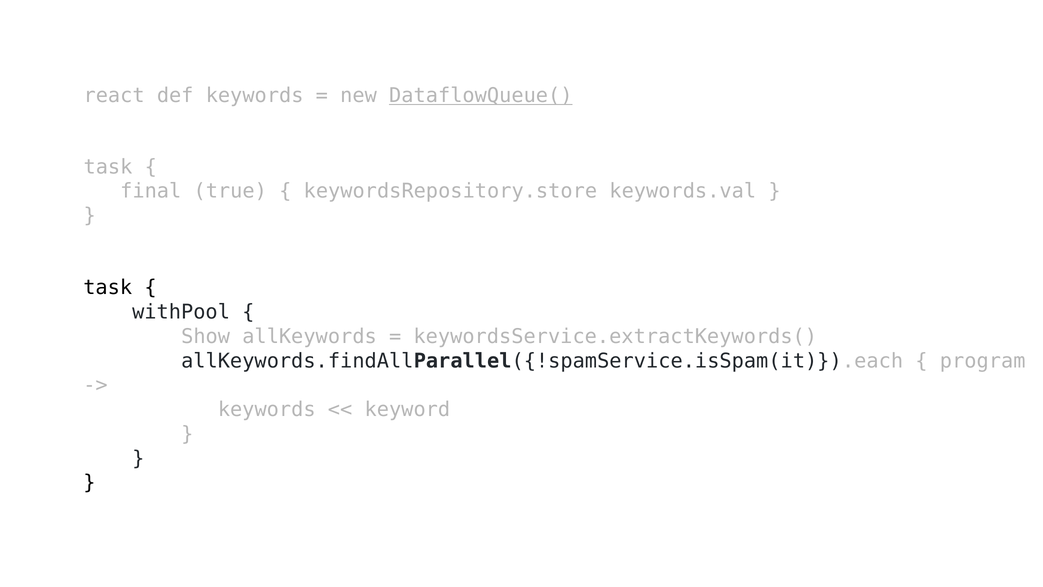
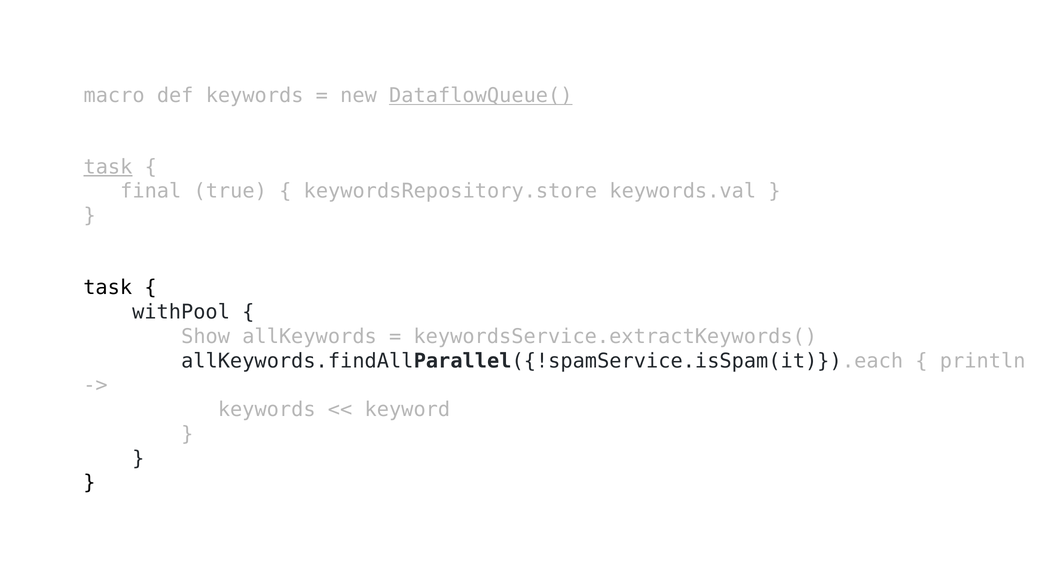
react: react -> macro (114, 96)
task underline: none -> present (108, 167)
program: program -> println (983, 361)
